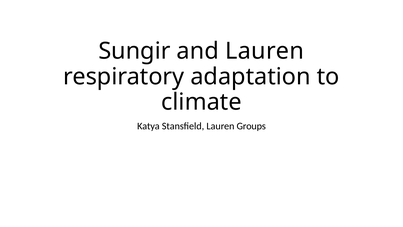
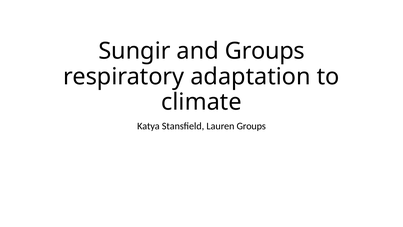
and Lauren: Lauren -> Groups (265, 51)
